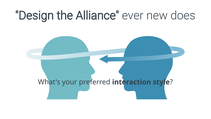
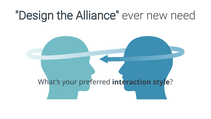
does: does -> need (183, 15)
